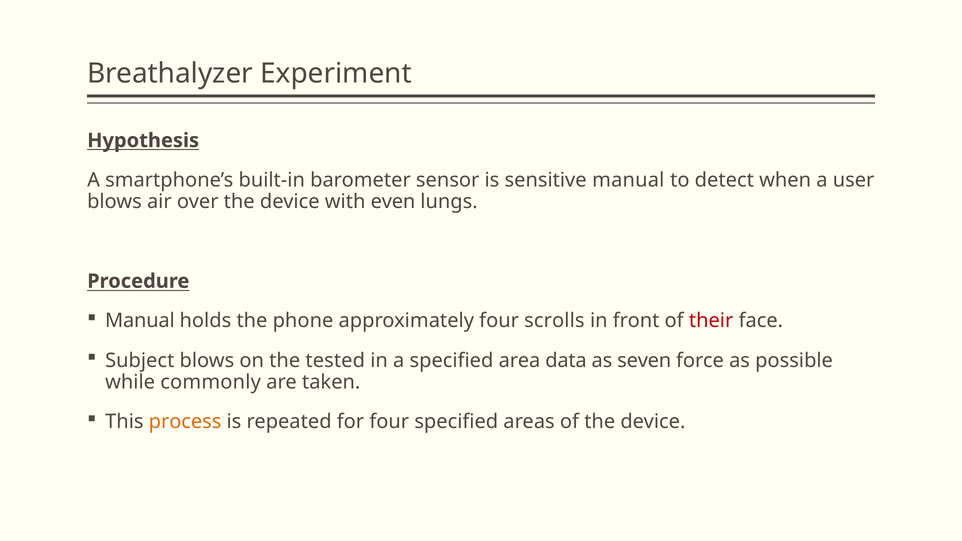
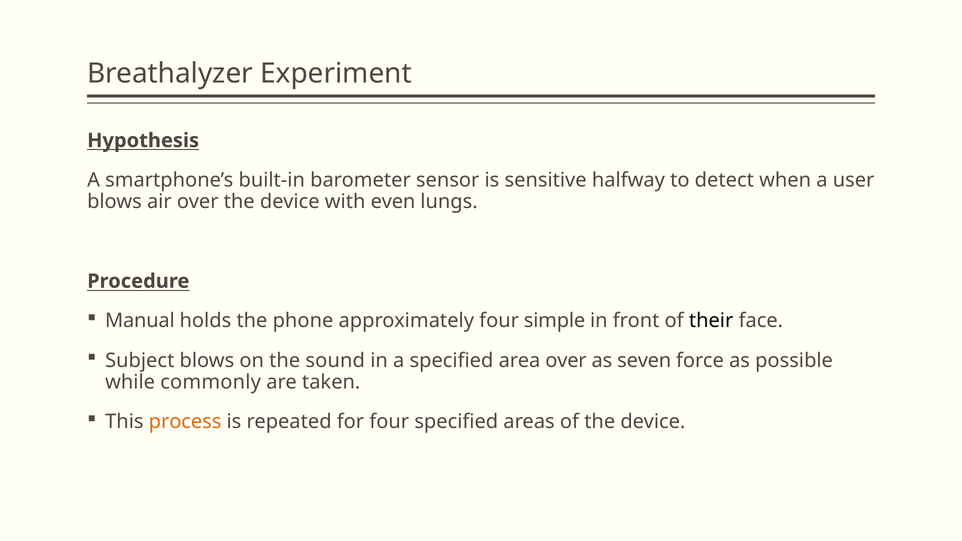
sensitive manual: manual -> halfway (628, 180)
scrolls: scrolls -> simple (555, 321)
their colour: red -> black (711, 321)
tested: tested -> sound (335, 361)
area data: data -> over (566, 361)
